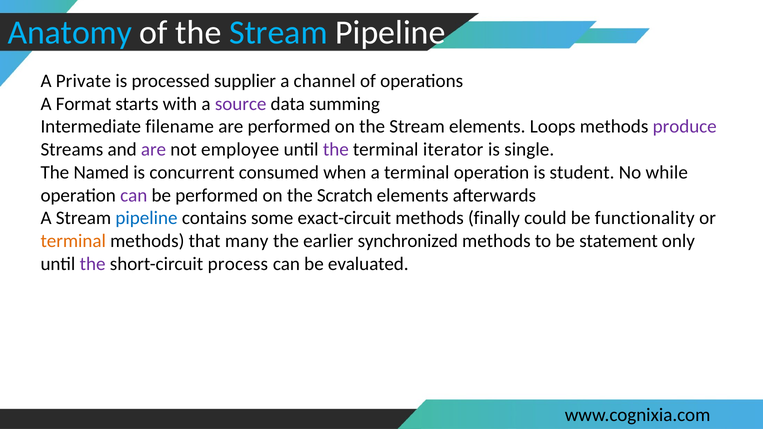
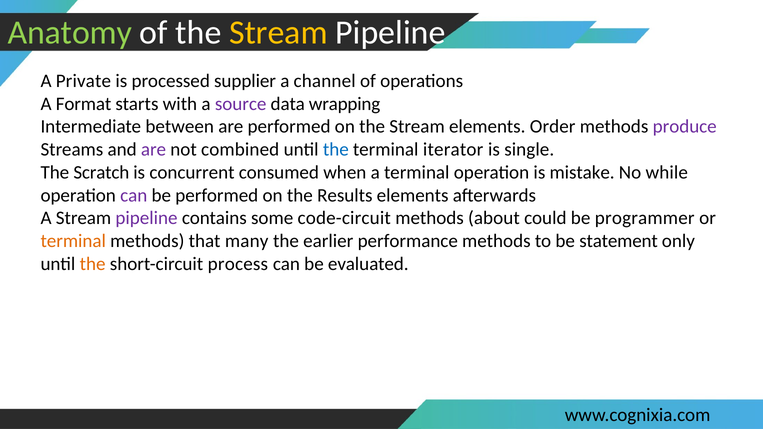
Anatomy colour: light blue -> light green (70, 33)
Stream colour: light blue -> yellow (278, 33)
summing: summing -> wrapping (345, 104)
filename: filename -> between (180, 127)
Loops: Loops -> Order (553, 127)
employee: employee -> combined (240, 150)
the colour: purple -> blue (336, 150)
Named: Named -> Scratch (101, 172)
student: student -> mistake (582, 172)
Scratch: Scratch -> Results (345, 195)
pipeline colour: blue -> purple (146, 218)
exact-circuit: exact-circuit -> code-circuit (344, 218)
finally: finally -> about (494, 218)
functionality: functionality -> programmer (645, 218)
synchronized: synchronized -> performance (408, 241)
the colour: purple -> orange (93, 264)
